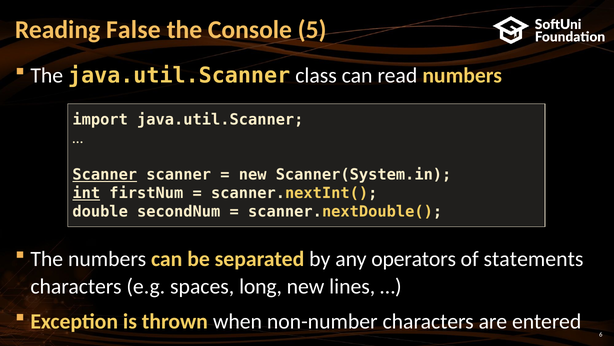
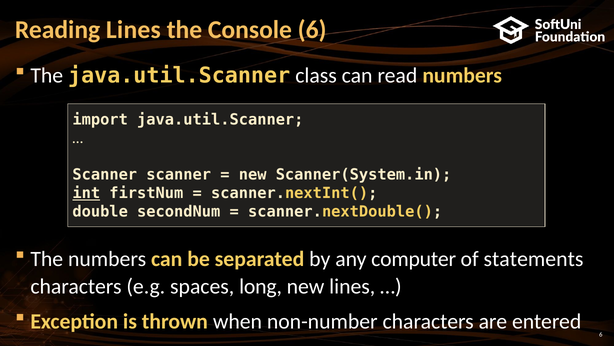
Reading False: False -> Lines (133, 30)
Console 5: 5 -> 6 (312, 30)
Scanner underline: present -> none (105, 175)
operators: operators -> computer (414, 259)
